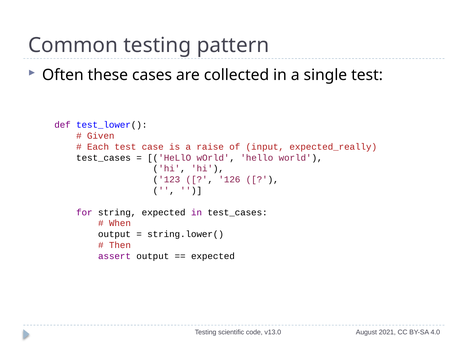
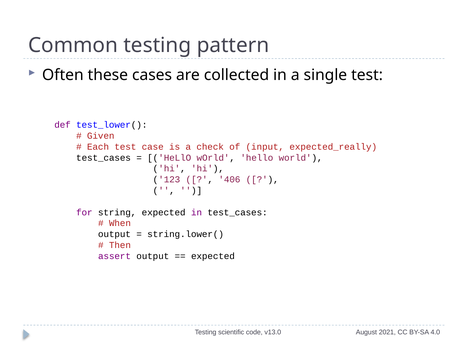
raise: raise -> check (210, 147)
126: 126 -> 406 (229, 180)
